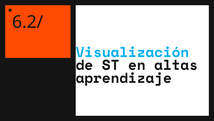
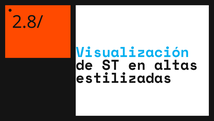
6.2/: 6.2/ -> 2.8/ (28, 22)
aprendizaje: aprendizaje -> estilizadas (124, 78)
